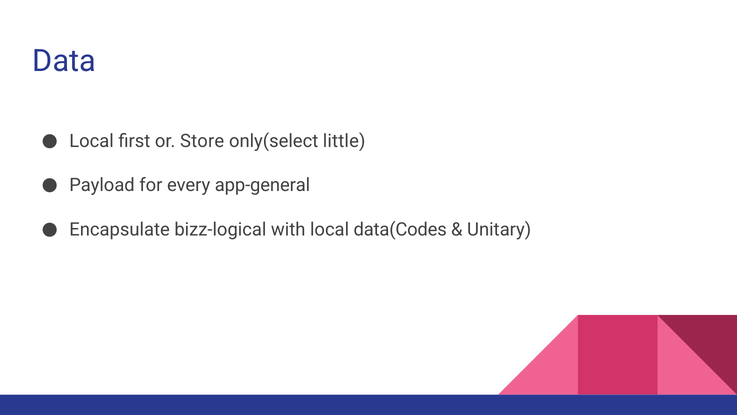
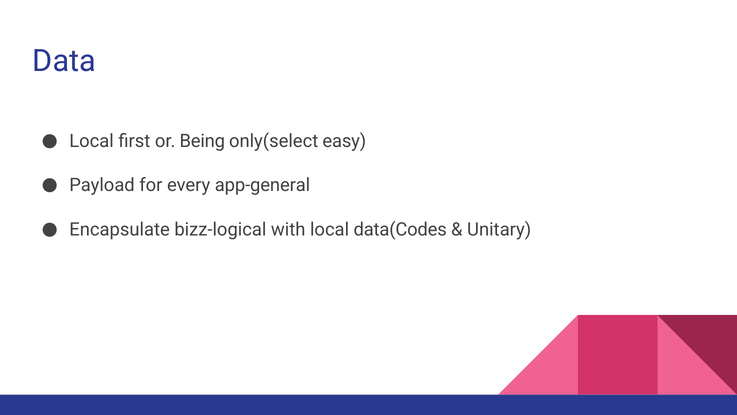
Store: Store -> Being (202, 141)
little: little -> easy (344, 141)
